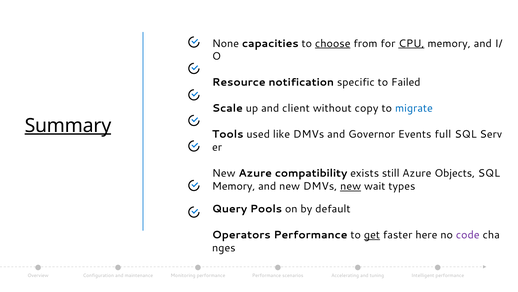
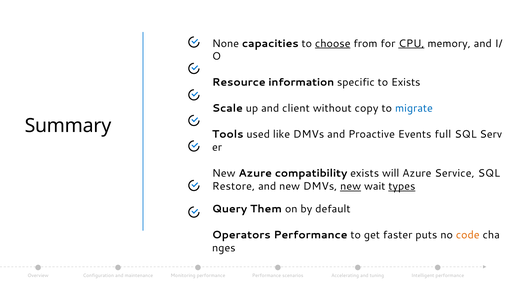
notification: notification -> information (301, 82)
to Failed: Failed -> Exists (406, 82)
Summary underline: present -> none (68, 125)
Governor: Governor -> Proactive (372, 134)
still: still -> will (391, 173)
Objects: Objects -> Service (455, 173)
Memory: Memory -> Restore (234, 186)
types underline: none -> present (402, 186)
Pools: Pools -> Them (266, 209)
get underline: present -> none (372, 234)
here: here -> puts (426, 234)
code colour: purple -> orange (468, 234)
